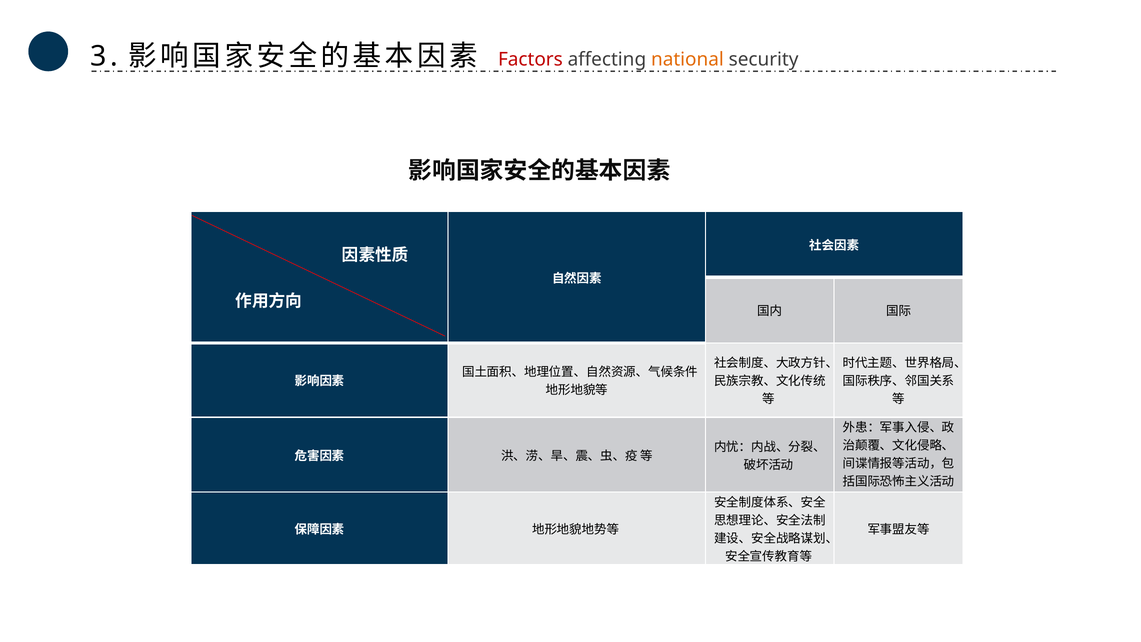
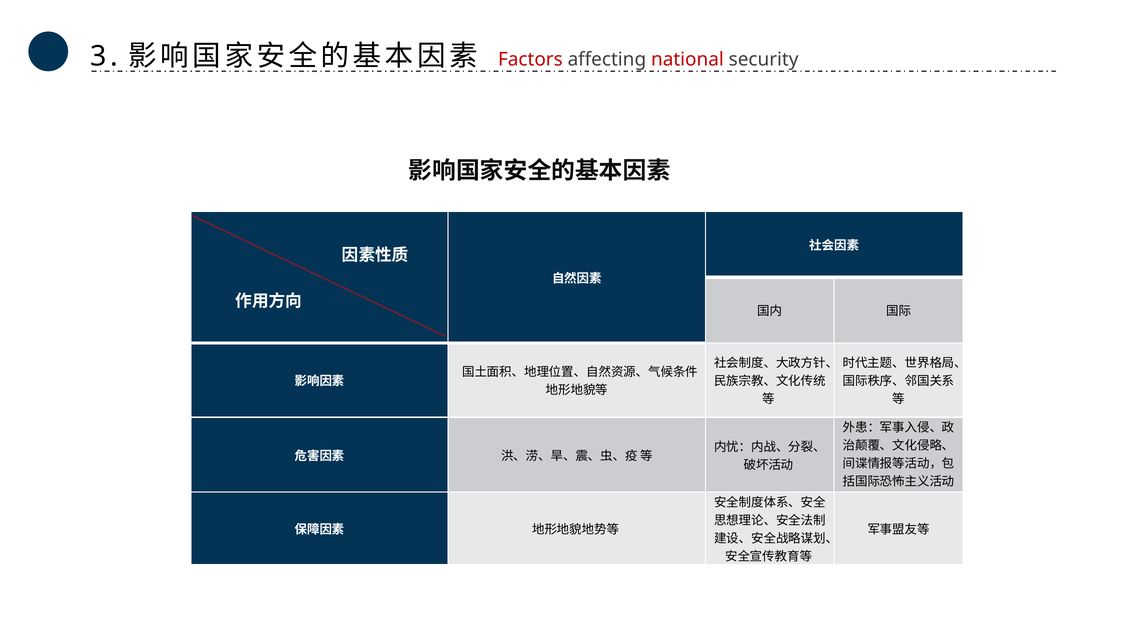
national colour: orange -> red (687, 59)
